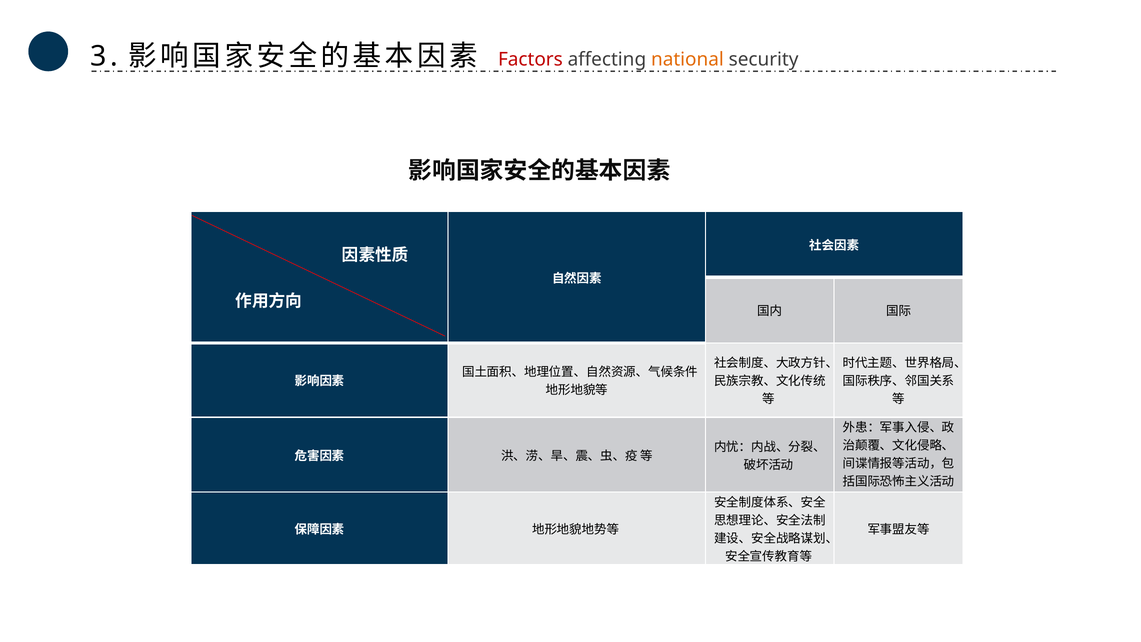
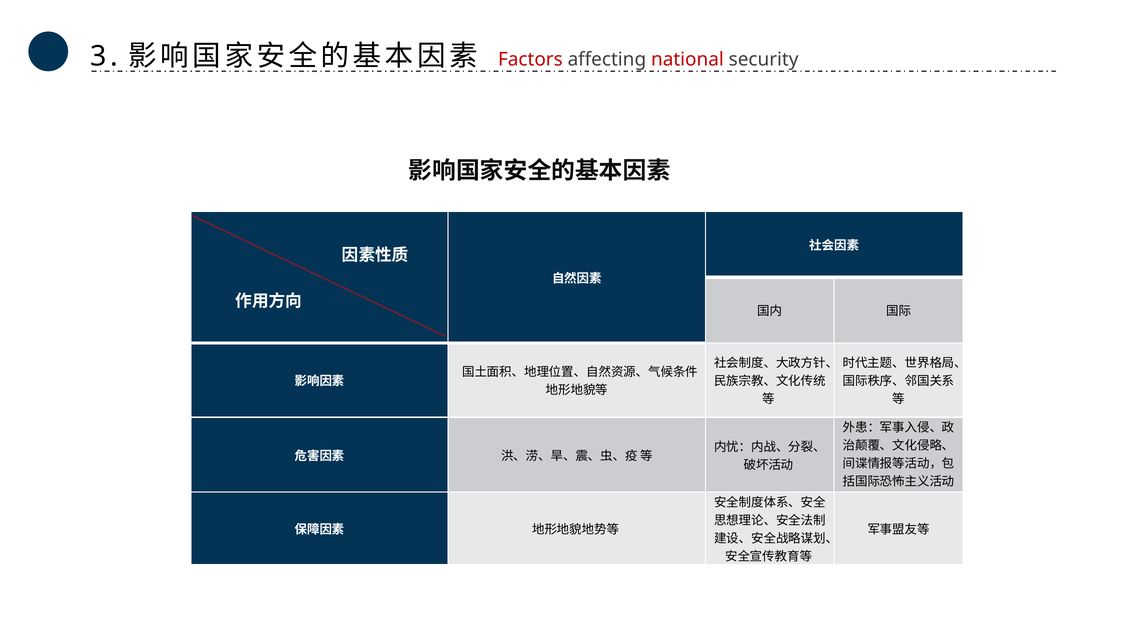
national colour: orange -> red (687, 59)
